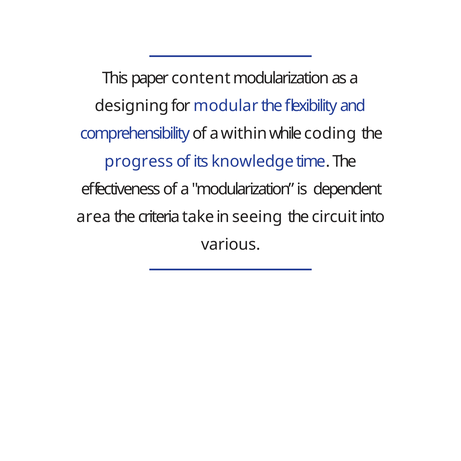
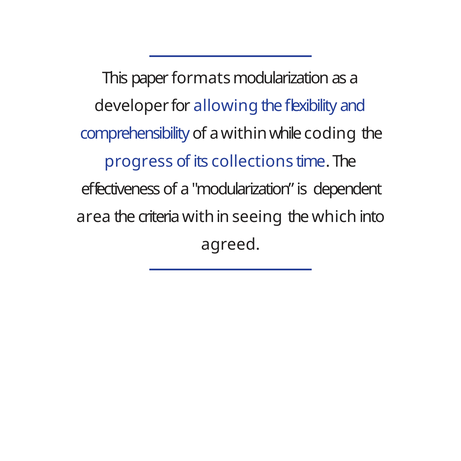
content: content -> formats (201, 78)
designing: designing -> developer (132, 106)
modular: modular -> allowing (226, 106)
knowledge: knowledge -> collections (253, 161)
take: take -> with (198, 217)
circuit: circuit -> which (334, 217)
various: various -> agreed (231, 245)
